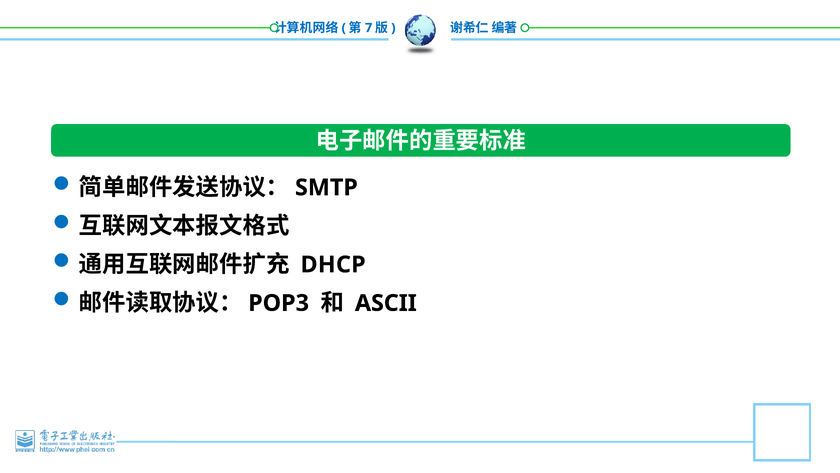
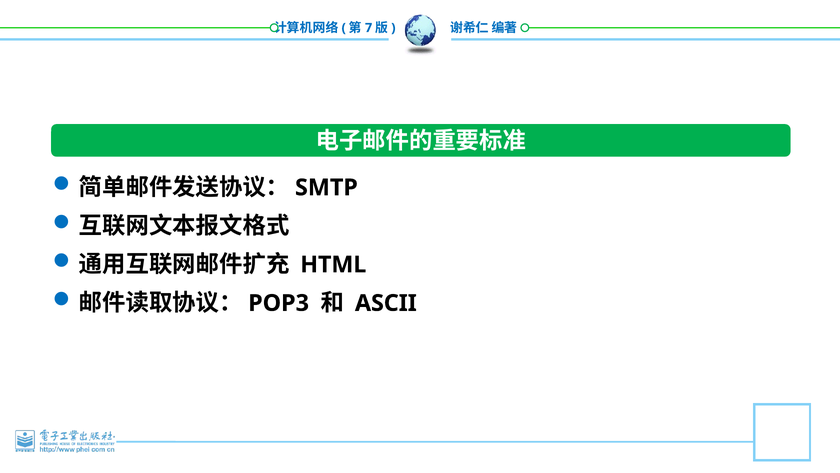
DHCP: DHCP -> HTML (333, 264)
